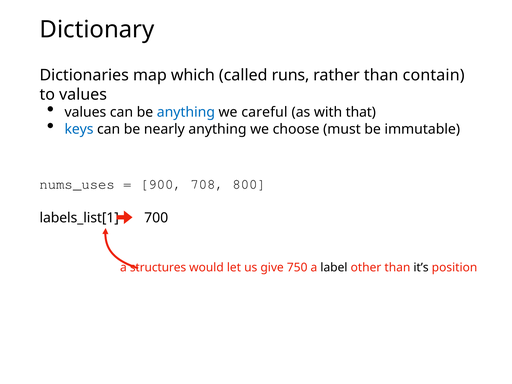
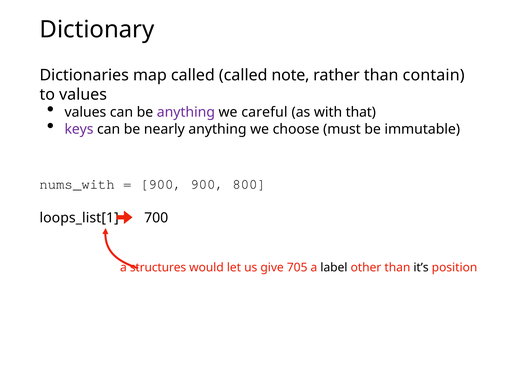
map which: which -> called (193, 75)
runs: runs -> note (290, 75)
anything colour: blue -> purple (186, 112)
keys colour: blue -> purple (79, 129)
nums_uses: nums_uses -> nums_with (77, 184)
900 708: 708 -> 900 (207, 184)
labels_list[1: labels_list[1 -> loops_list[1 (79, 218)
750: 750 -> 705 (297, 267)
